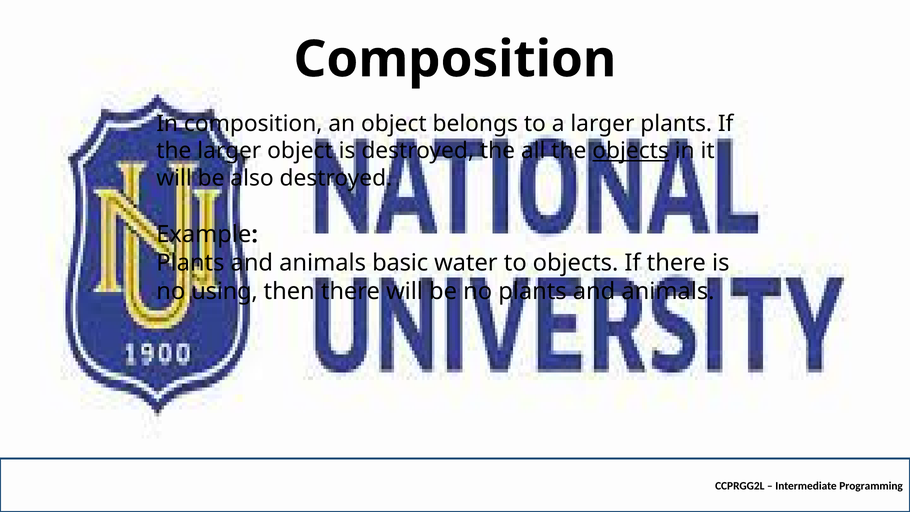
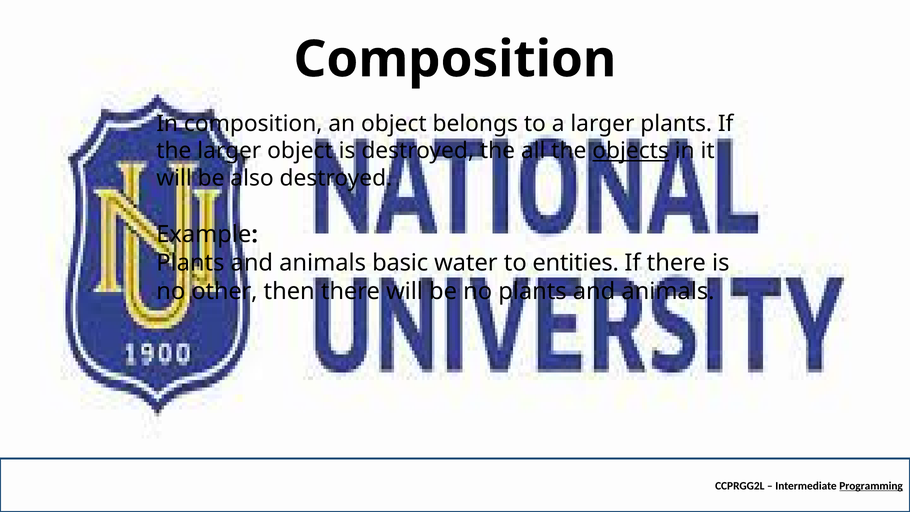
to objects: objects -> entities (576, 263)
using: using -> other (224, 291)
Programming underline: none -> present (871, 486)
